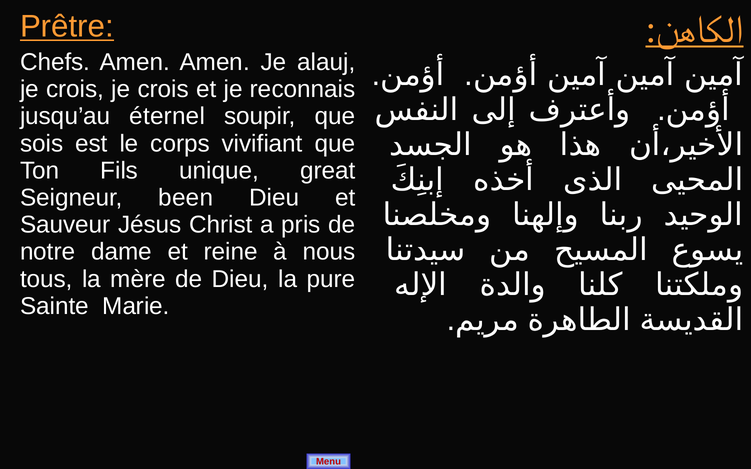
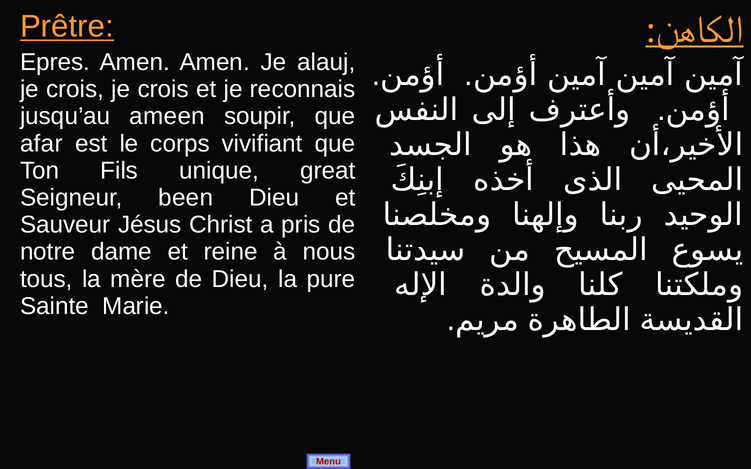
Chefs: Chefs -> Epres (55, 62)
éternel: éternel -> ameen (167, 116)
sois: sois -> afar (41, 144)
